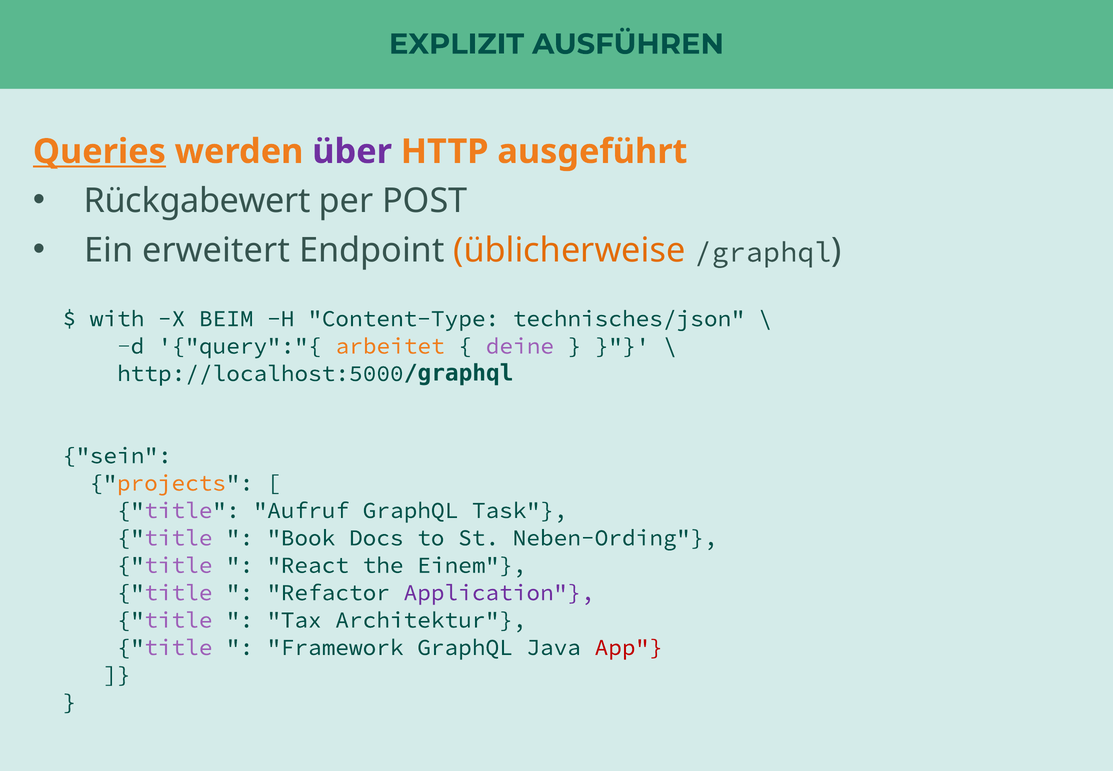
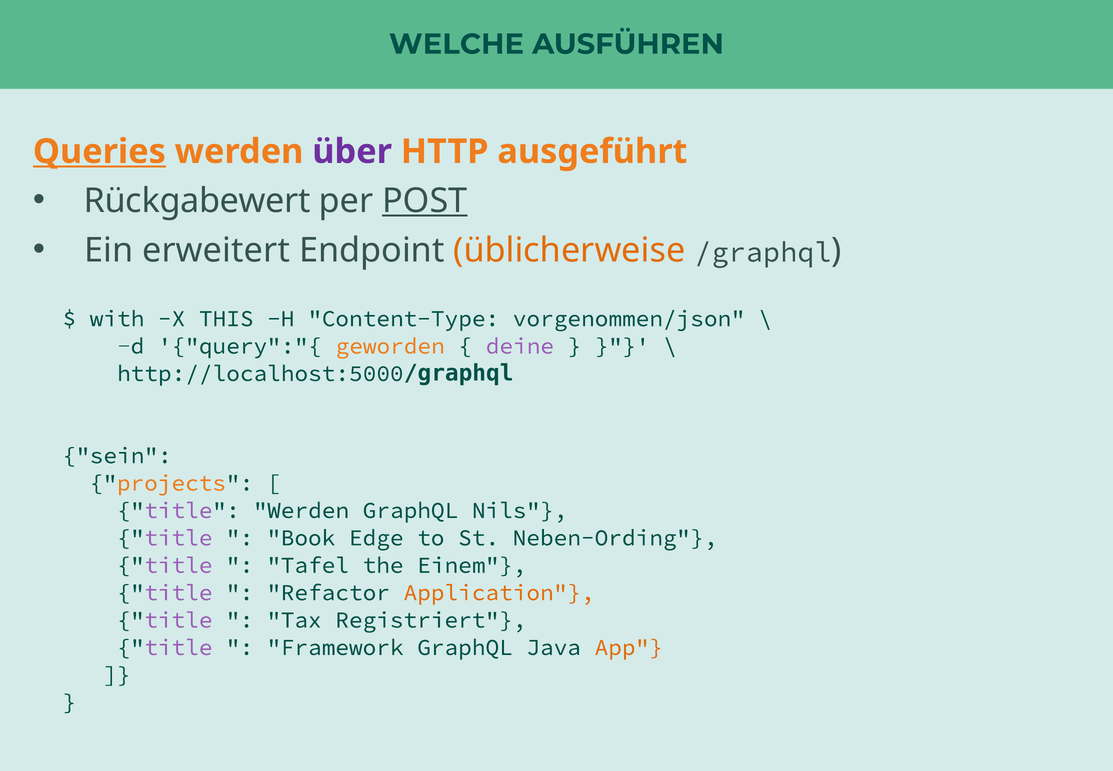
EXPLIZIT: EXPLIZIT -> WELCHE (456, 44)
POST underline: none -> present (425, 201)
BEIM: BEIM -> THIS (226, 318)
technisches/json: technisches/json -> vorgenommen/json (629, 318)
arbeitet: arbeitet -> geworden (390, 346)
title Aufruf: Aufruf -> Werden (301, 510)
Task: Task -> Nils (520, 510)
Docs: Docs -> Edge (376, 538)
React: React -> Tafel (308, 565)
Application colour: purple -> orange (499, 592)
Architektur: Architektur -> Registriert (431, 620)
App colour: red -> orange (629, 647)
